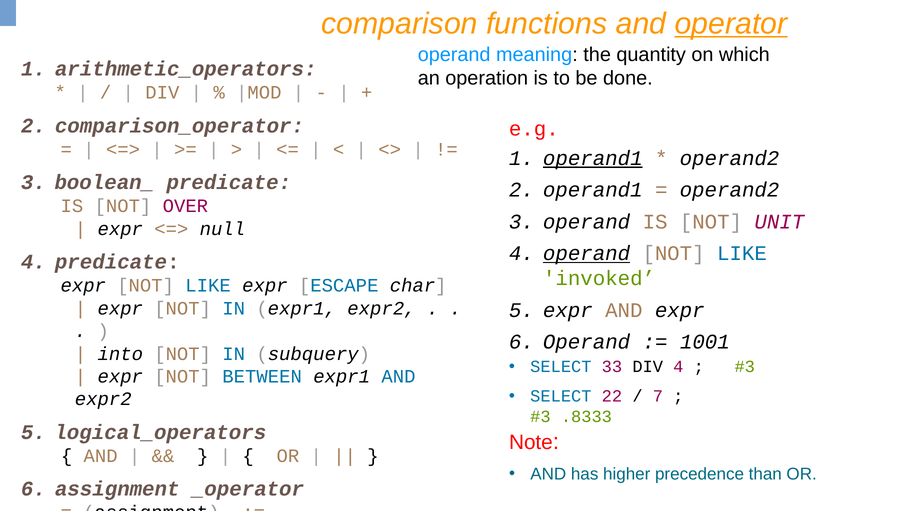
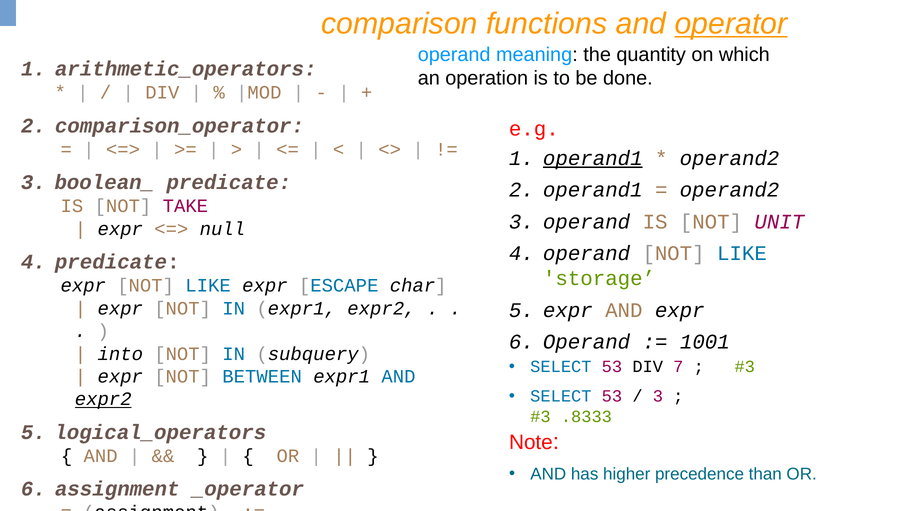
OVER: OVER -> TAKE (185, 206)
operand underline: present -> none (587, 253)
invoked: invoked -> storage (599, 278)
33: 33 -> 53 (612, 367)
DIV 4: 4 -> 7 (678, 367)
22: 22 -> 53 (612, 396)
7: 7 -> 3 (658, 396)
expr2 underline: none -> present (103, 399)
